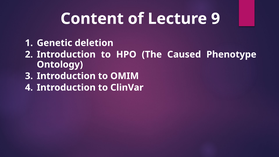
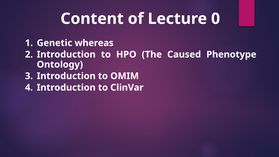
9: 9 -> 0 (216, 19)
deletion: deletion -> whereas (94, 43)
